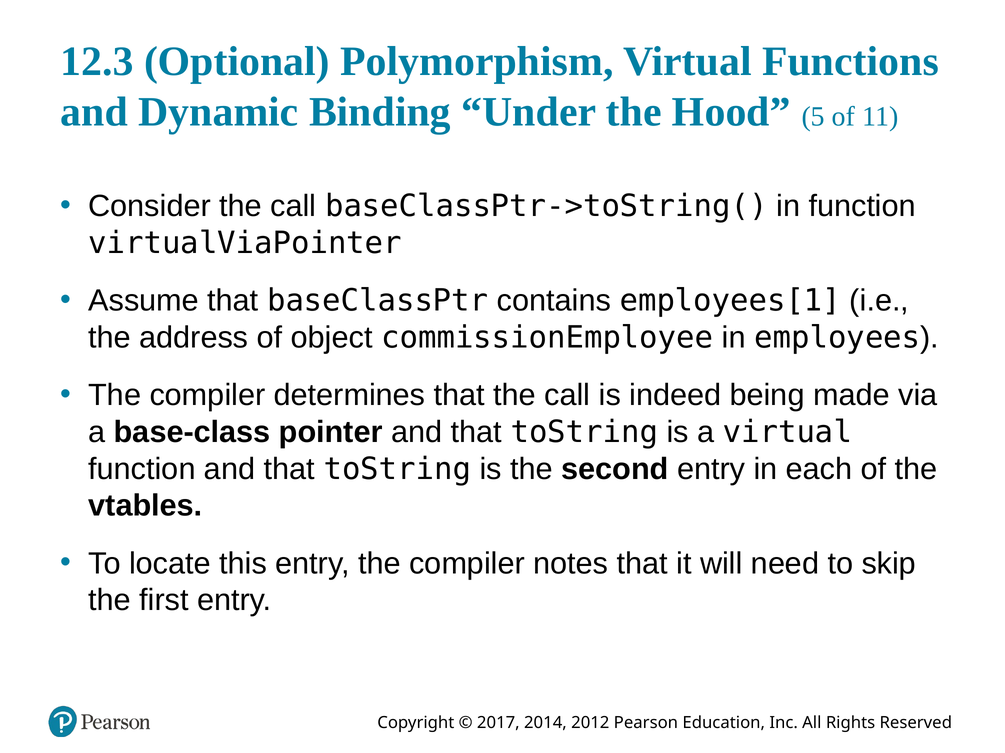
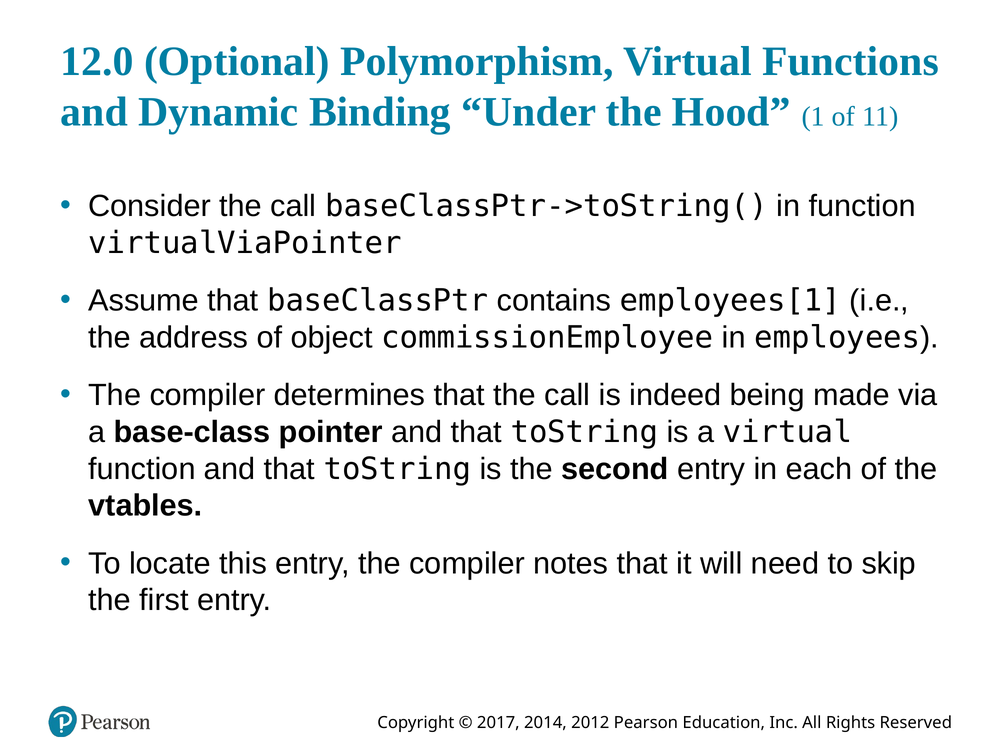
12.3: 12.3 -> 12.0 (97, 62)
5: 5 -> 1 (813, 117)
